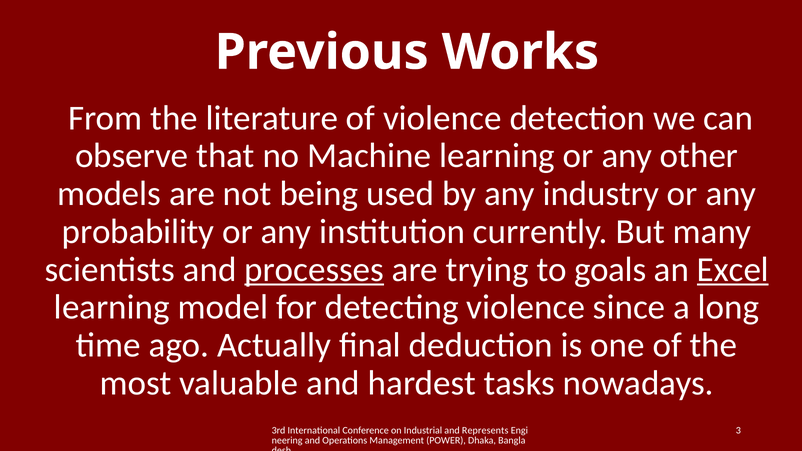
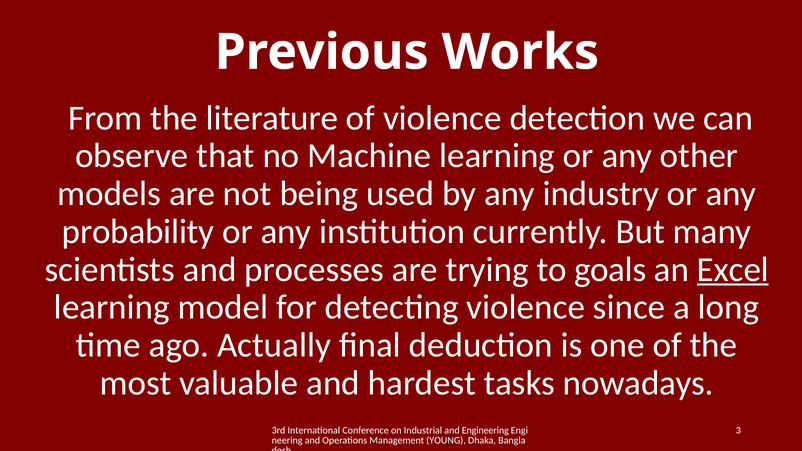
processes underline: present -> none (314, 270)
Represents: Represents -> Engineering (485, 431)
POWER: POWER -> YOUNG (446, 441)
